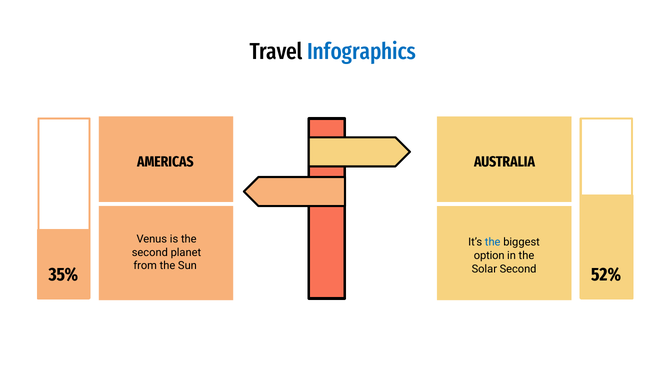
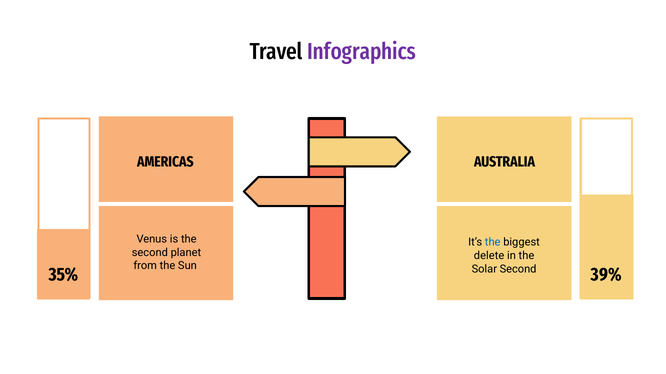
Infographics colour: blue -> purple (362, 52)
option: option -> delete (489, 256)
52%: 52% -> 39% (606, 275)
